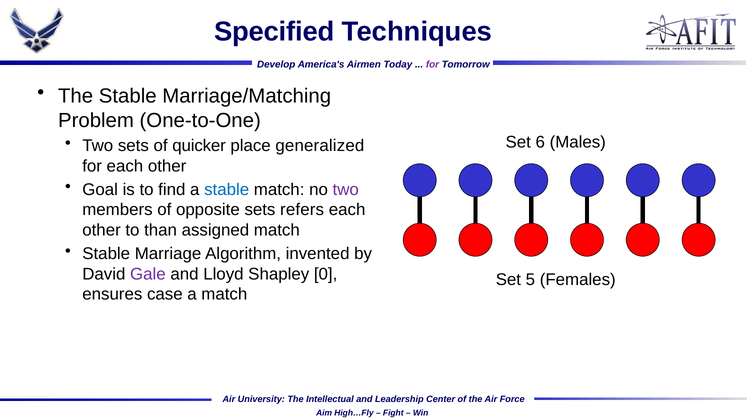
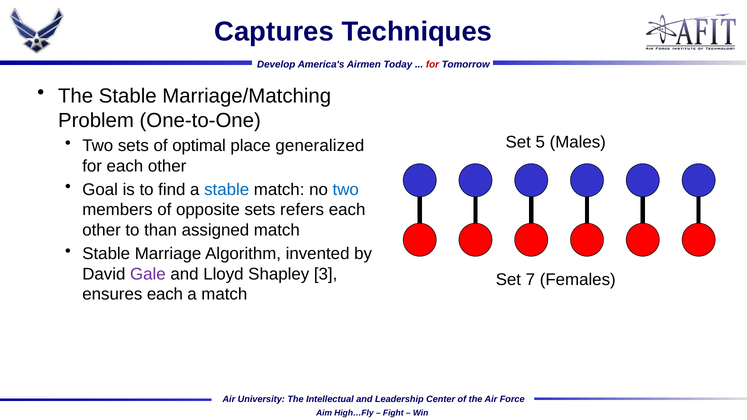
Specified: Specified -> Captures (274, 32)
for colour: purple -> red (432, 64)
6: 6 -> 5 (540, 142)
quicker: quicker -> optimal (199, 146)
two colour: purple -> blue (346, 190)
0: 0 -> 3 (326, 274)
5: 5 -> 7 (530, 280)
ensures case: case -> each (165, 294)
